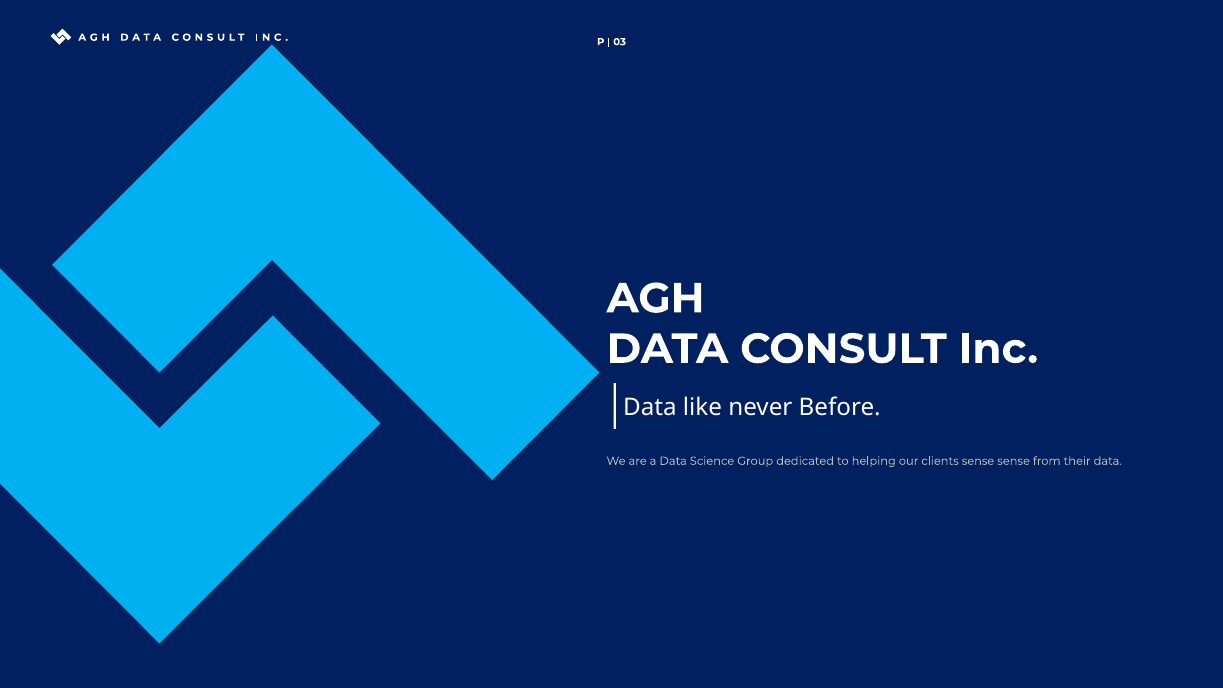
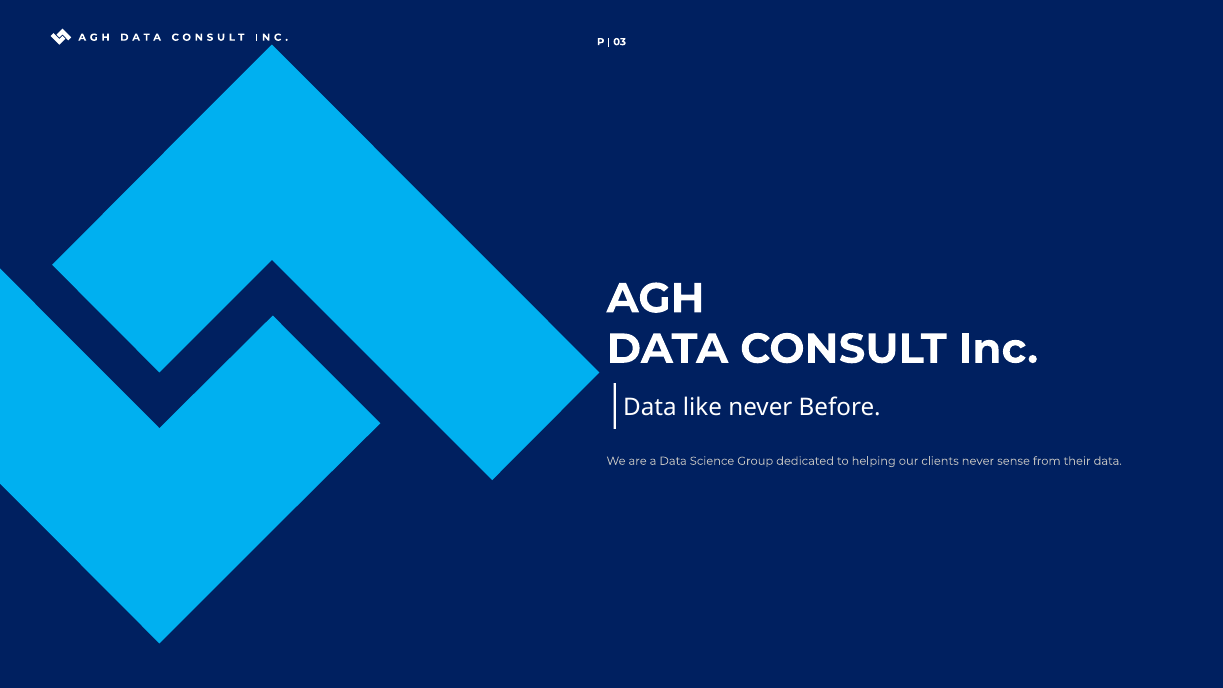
clients sense: sense -> never (978, 461)
